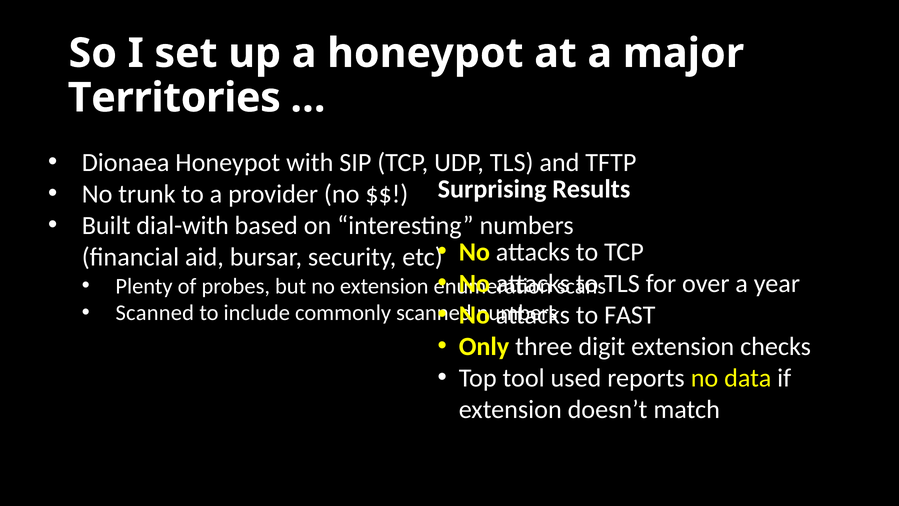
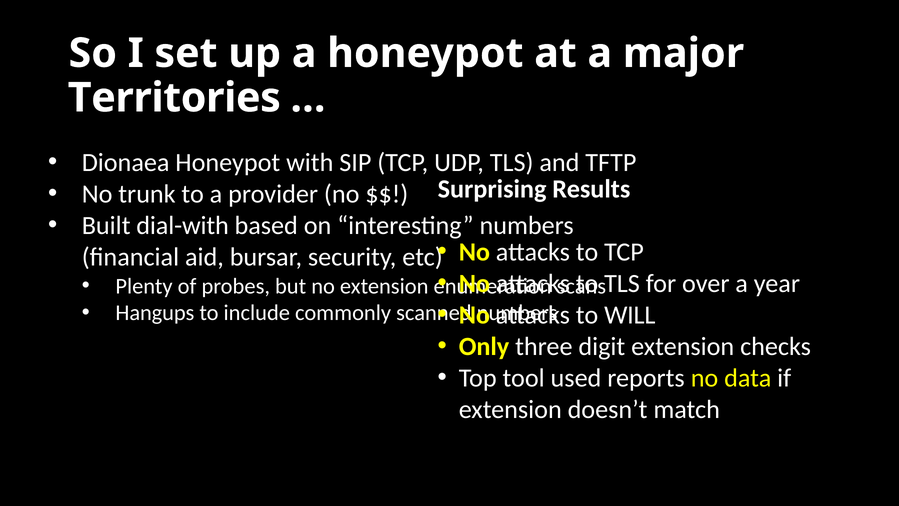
FAST: FAST -> WILL (630, 315)
Scanned: Scanned -> Hangups (155, 313)
